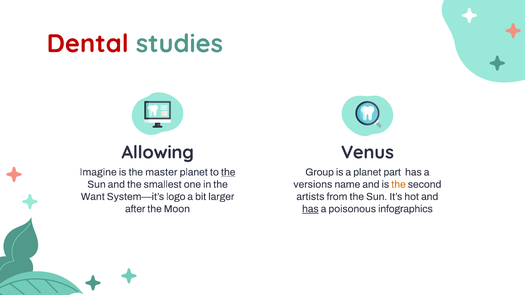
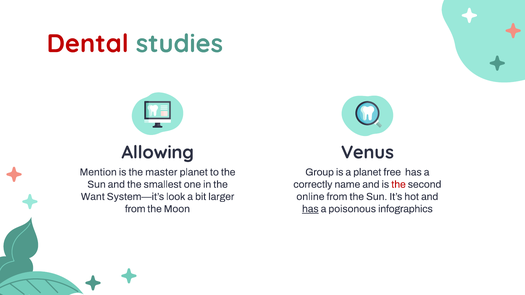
Imagine: Imagine -> Mention (98, 172)
the underline: present -> none (228, 172)
part: part -> free (392, 172)
versions: versions -> correctly (313, 185)
the colour: orange -> red (398, 185)
logo: logo -> look (176, 197)
artists: artists -> online (310, 197)
after: after -> from (135, 209)
